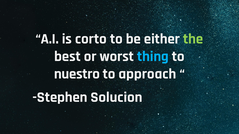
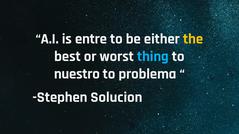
corto: corto -> entre (91, 39)
the colour: light green -> yellow (193, 39)
approach: approach -> problema (147, 74)
